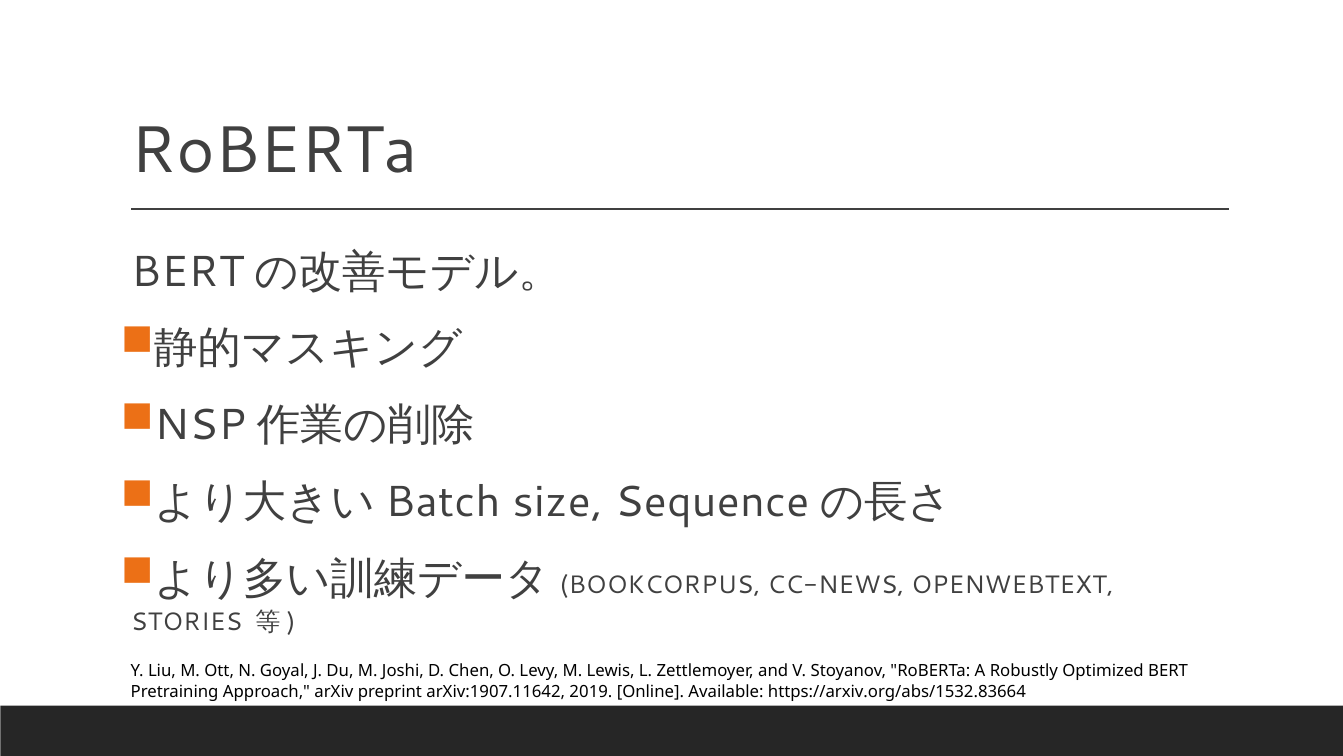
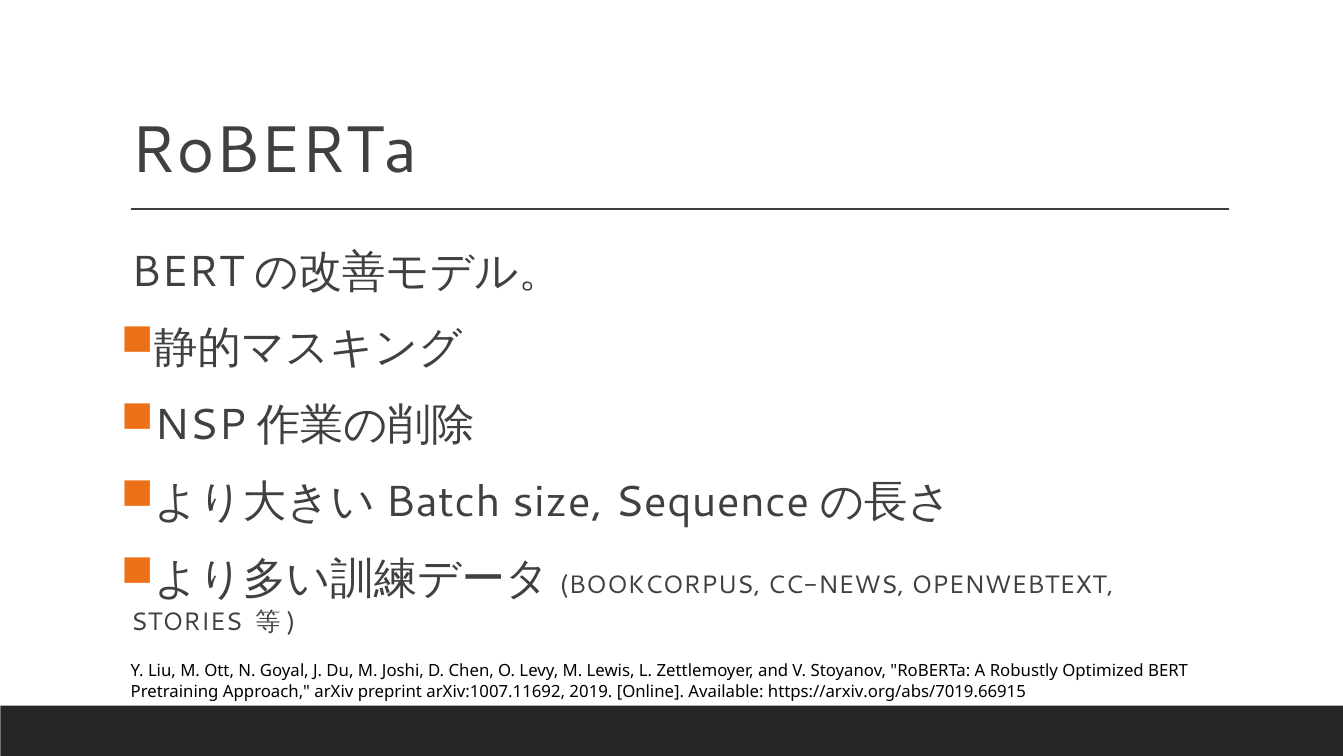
arXiv:1907.11642: arXiv:1907.11642 -> arXiv:1007.11692 (496, 691)
https://arxiv.org/abs/1532.83664: https://arxiv.org/abs/1532.83664 -> https://arxiv.org/abs/7019.66915 (897, 691)
